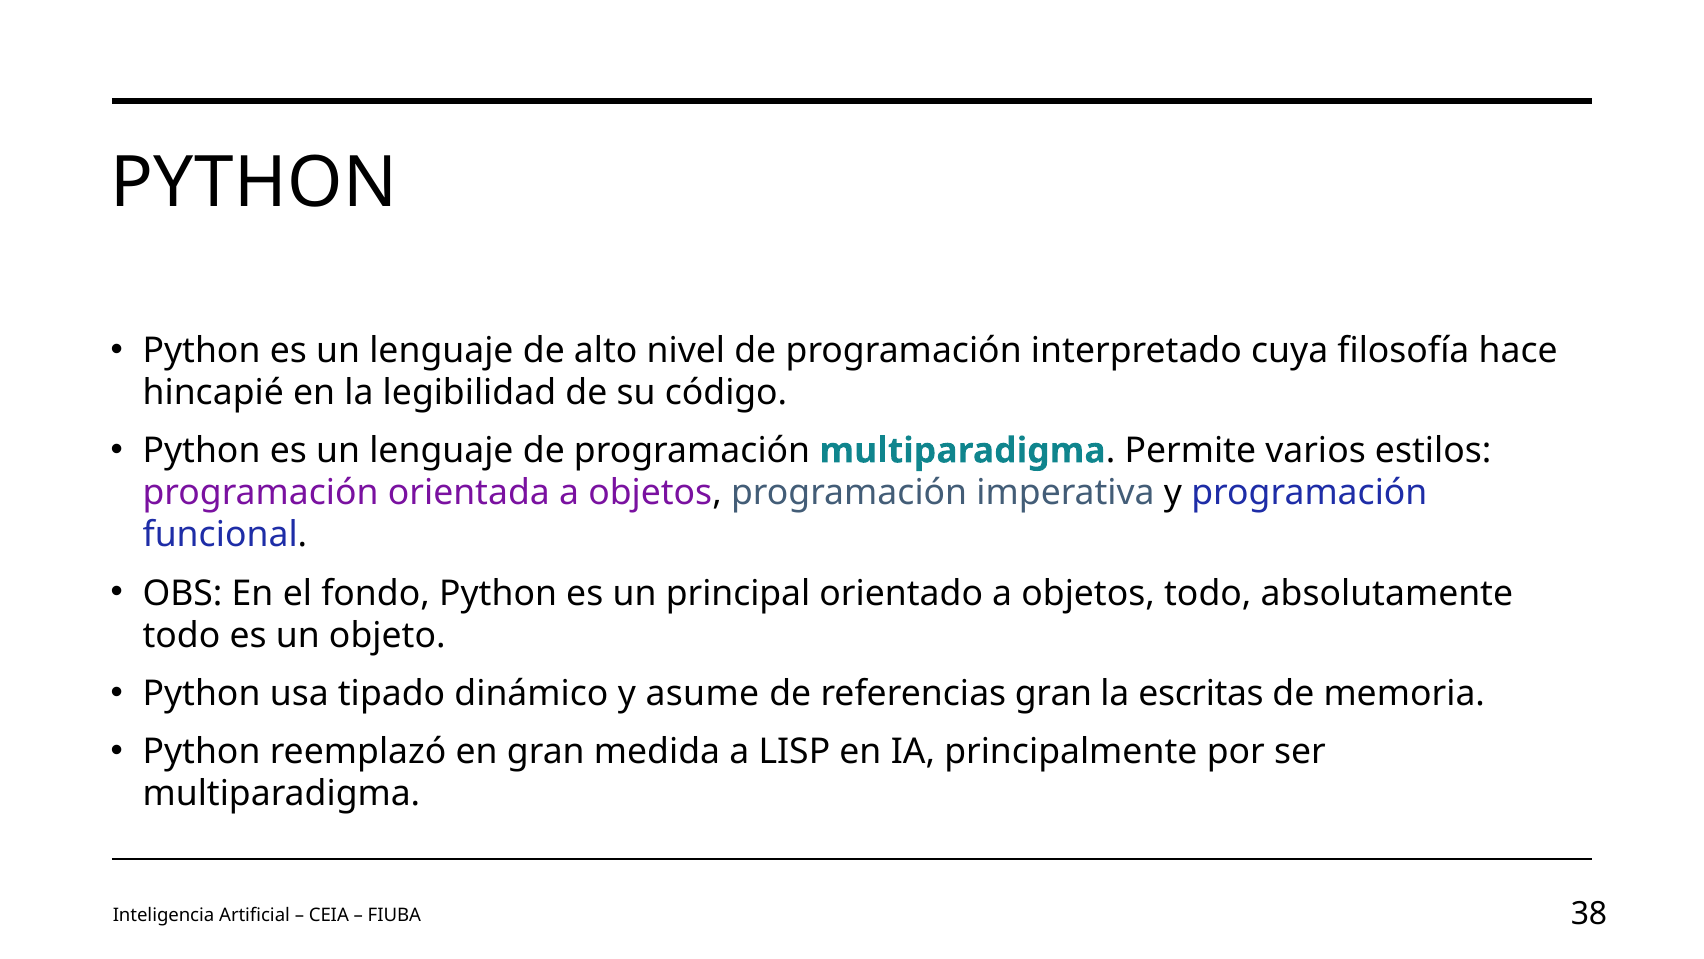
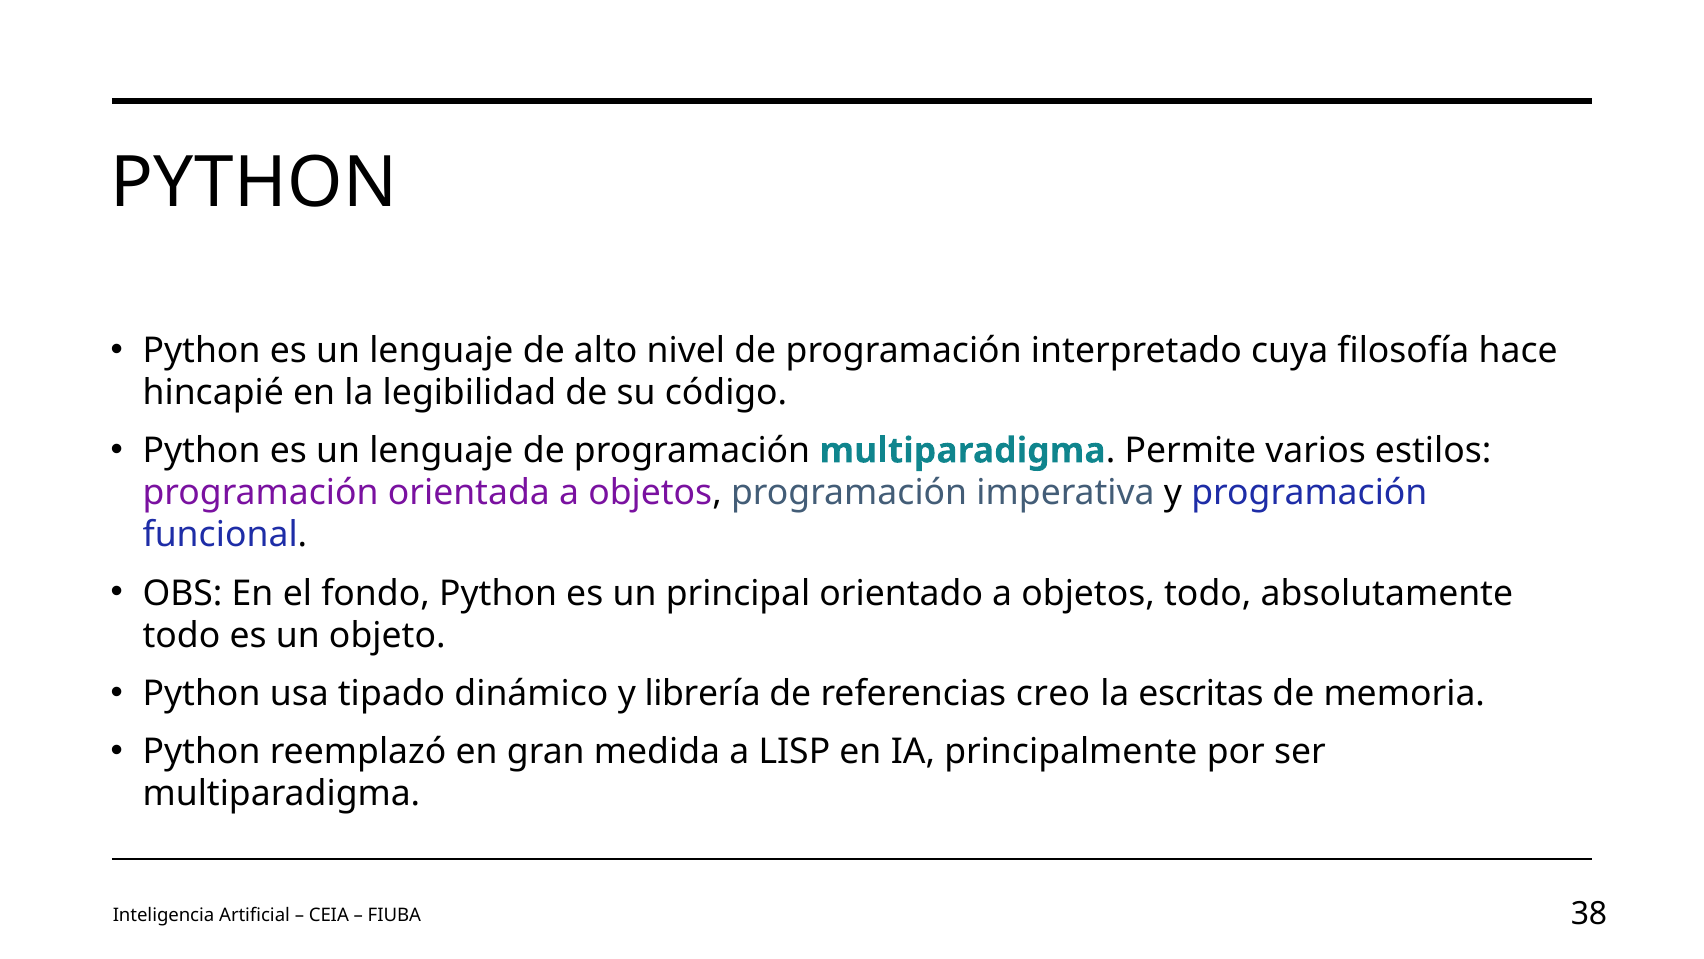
asume: asume -> librería (703, 693)
referencias gran: gran -> creo (1053, 693)
